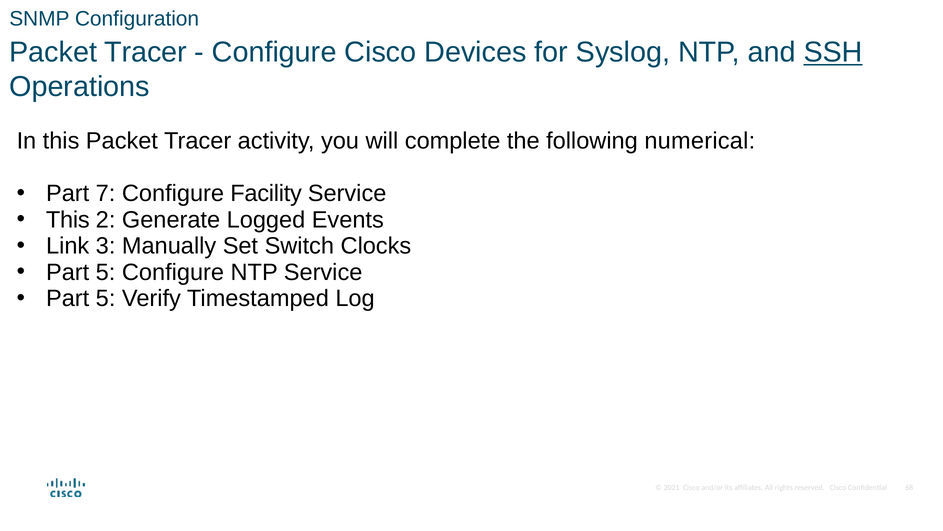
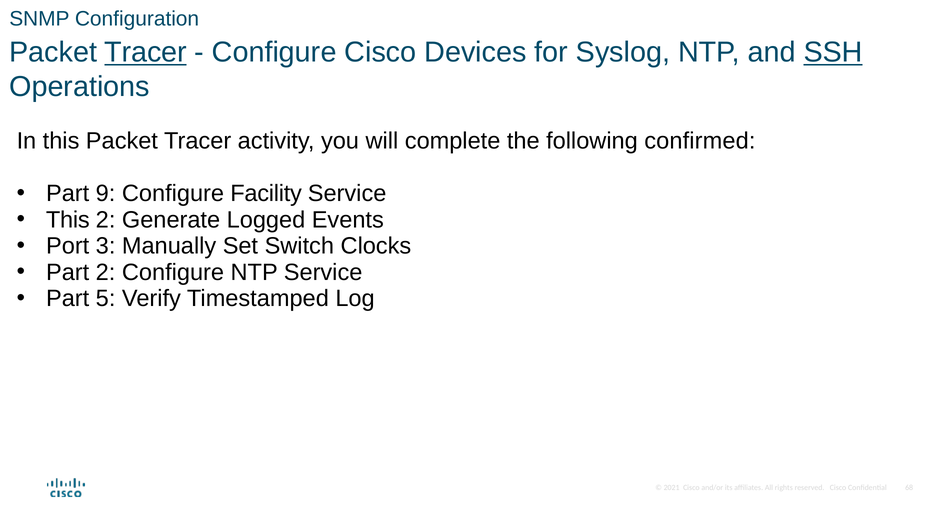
Tracer underline: none -> present (146, 52)
numerical: numerical -> confirmed (700, 141)
7: 7 -> 9 (106, 193)
Link: Link -> Port (68, 246)
5: 5 -> 2 (106, 272)
